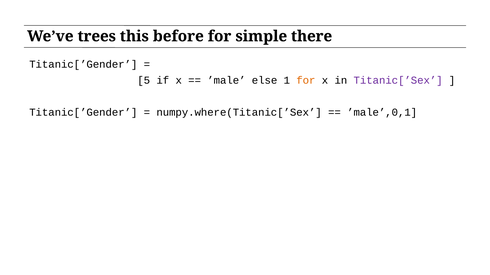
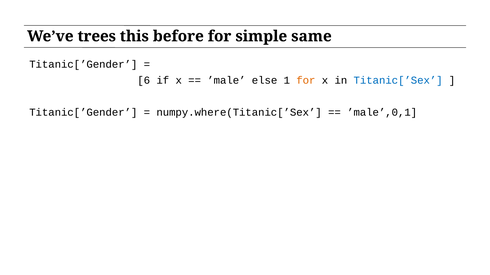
there: there -> same (311, 36)
5: 5 -> 6 (144, 80)
Titanic[’Sex colour: purple -> blue (398, 80)
